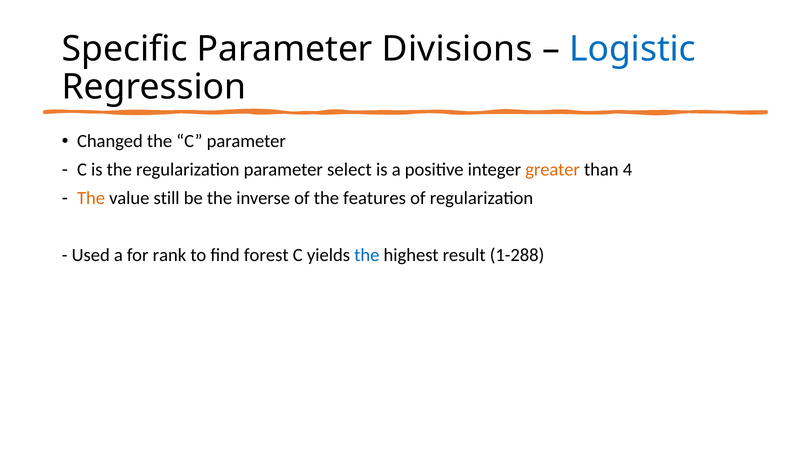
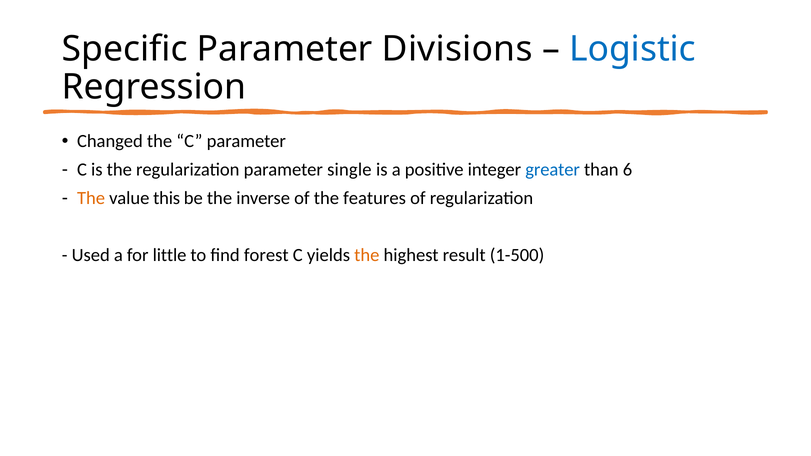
select: select -> single (349, 170)
greater colour: orange -> blue (553, 170)
4: 4 -> 6 (627, 170)
still: still -> this (167, 198)
rank: rank -> little (170, 255)
the colour: blue -> orange (367, 255)
1-288: 1-288 -> 1-500 (517, 255)
